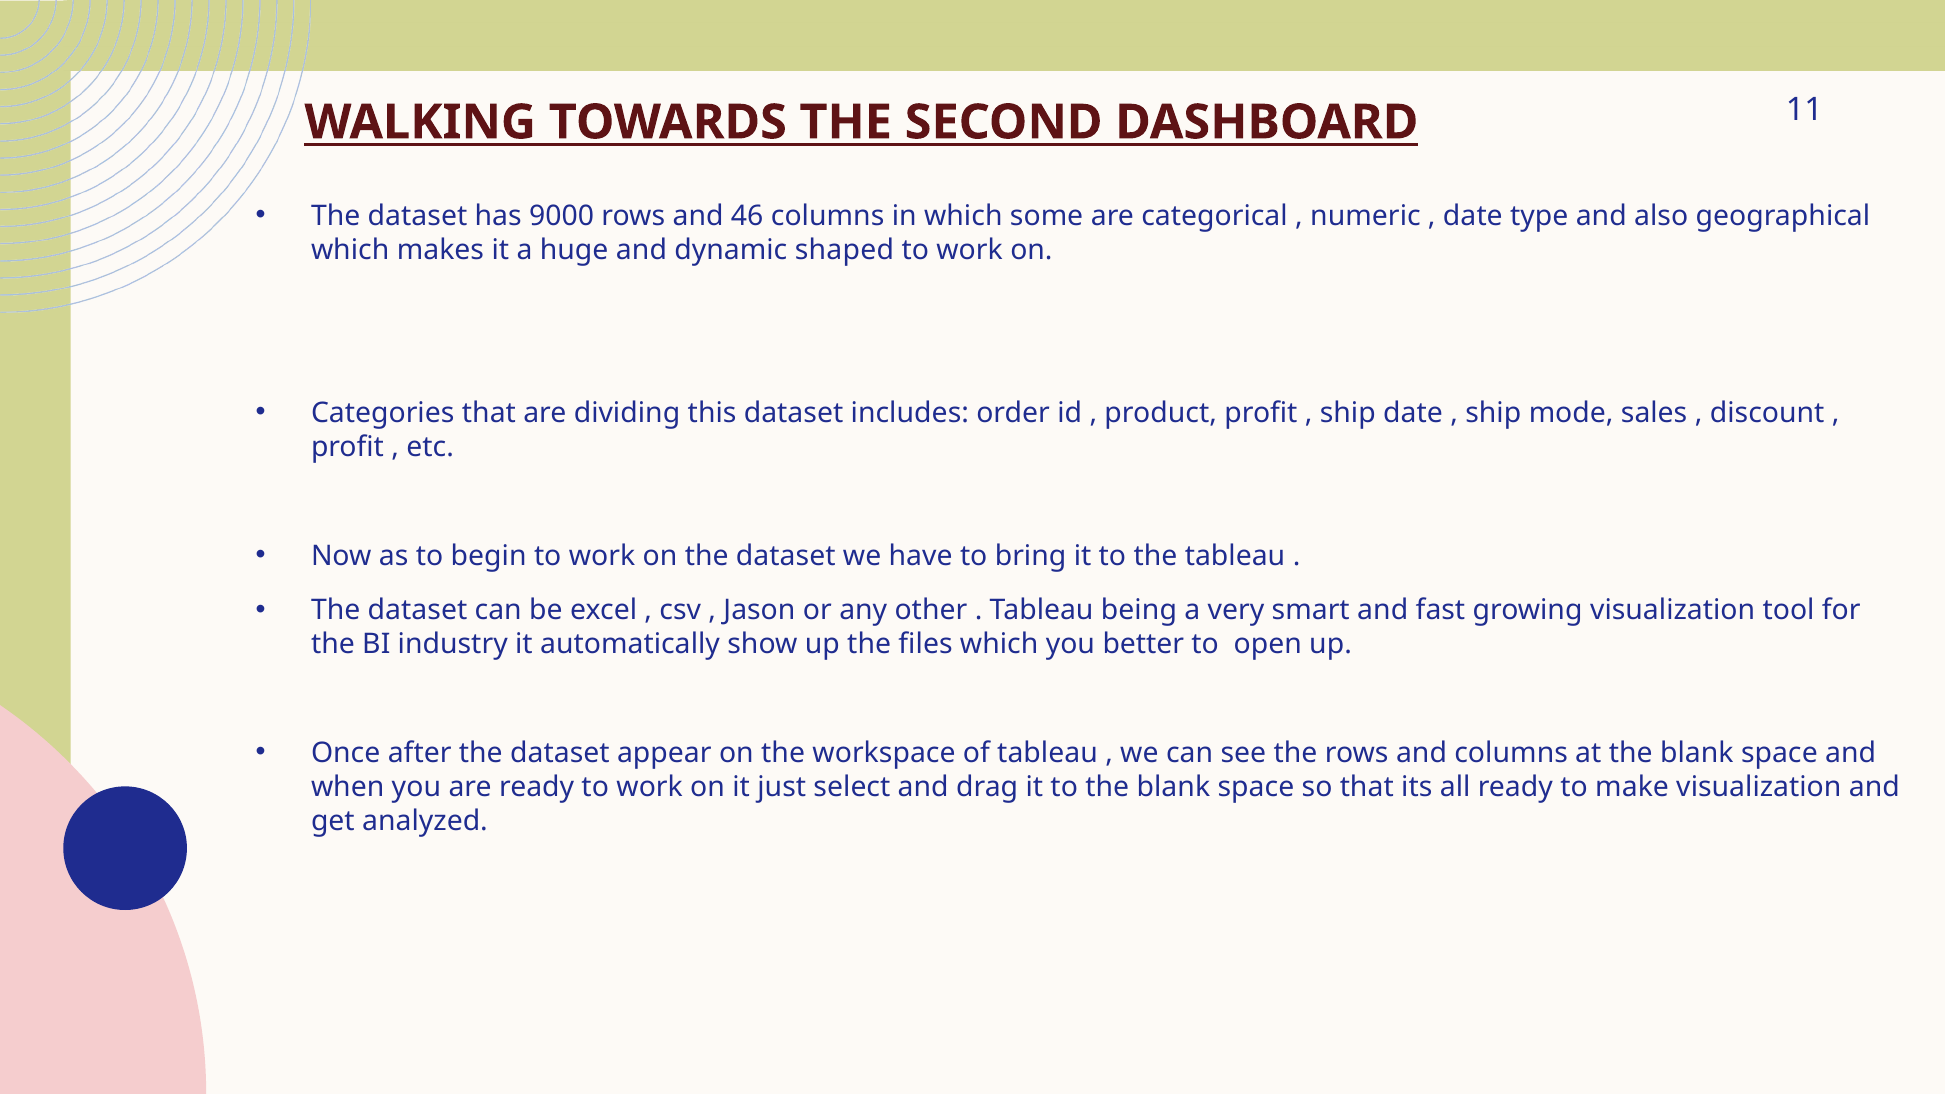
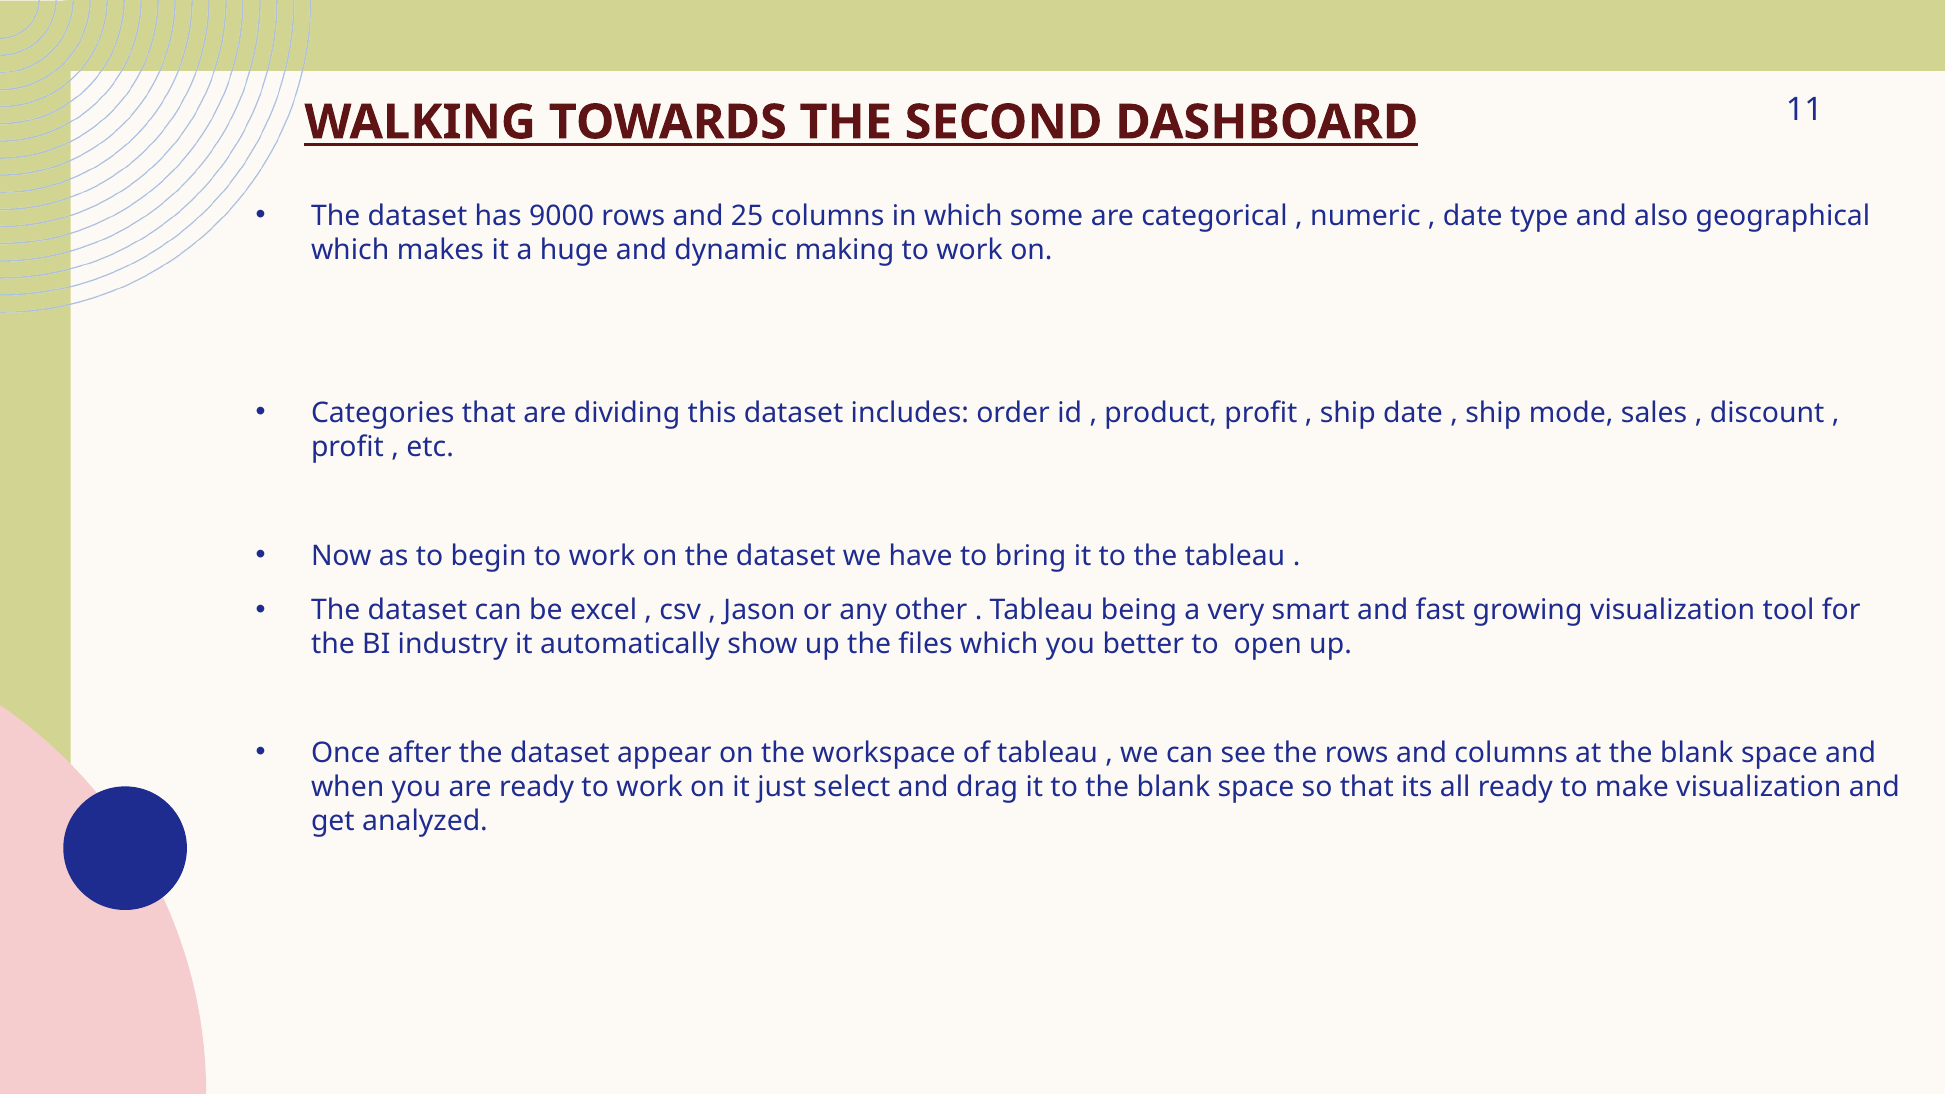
46: 46 -> 25 (747, 216)
shaped: shaped -> making (845, 250)
